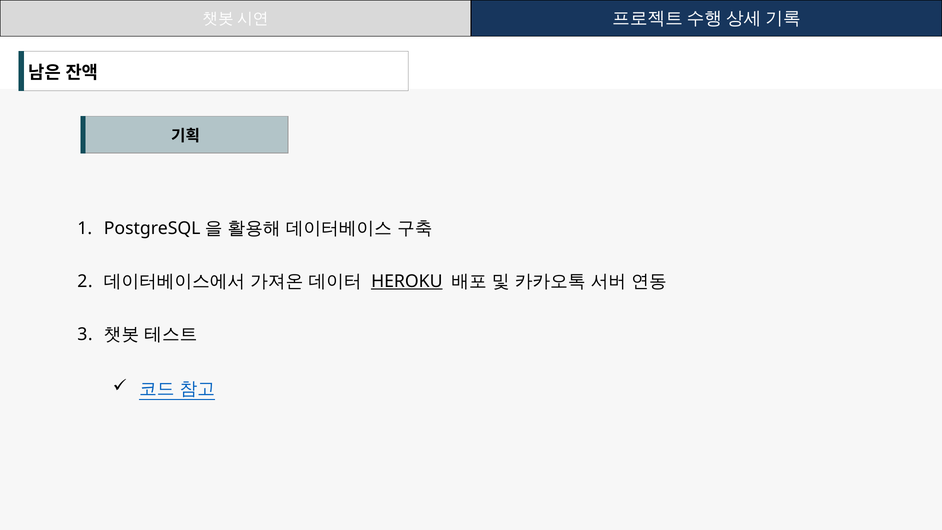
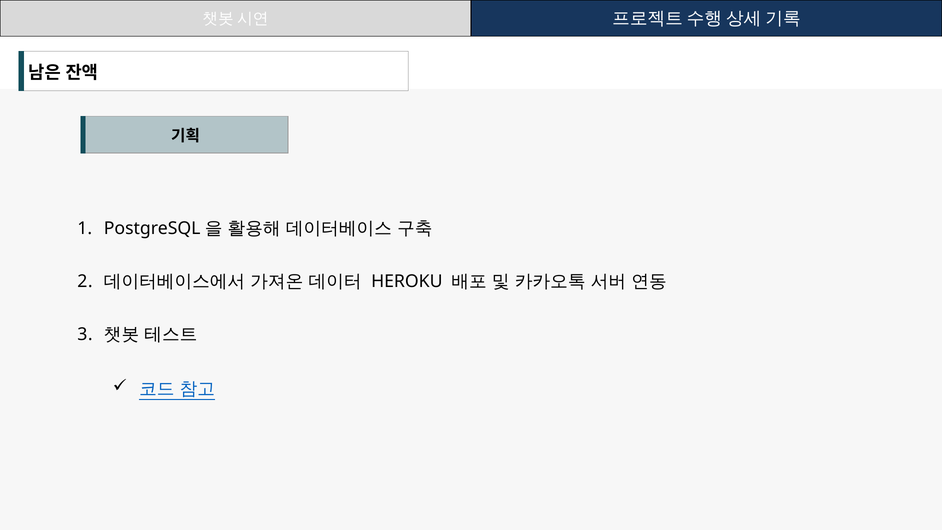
HEROKU underline: present -> none (407, 281)
